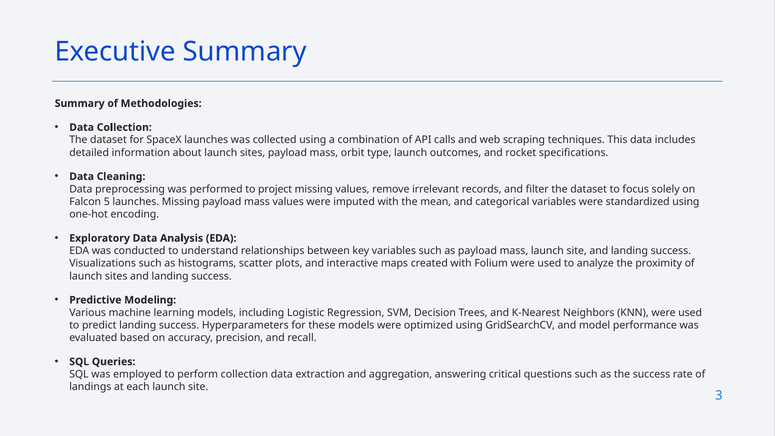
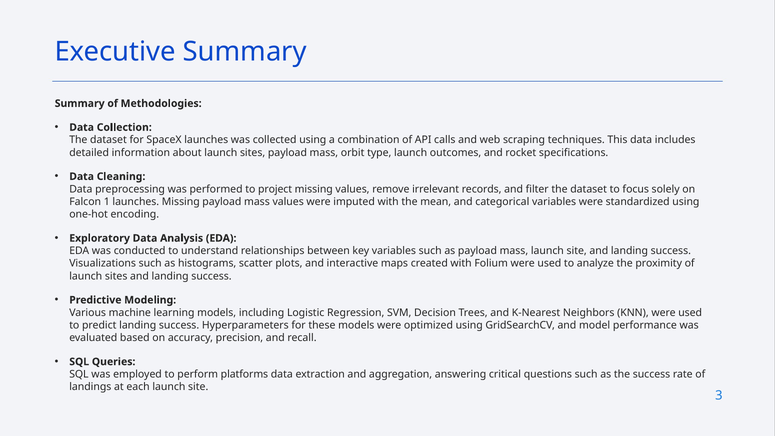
5: 5 -> 1 (107, 202)
perform collection: collection -> platforms (244, 374)
